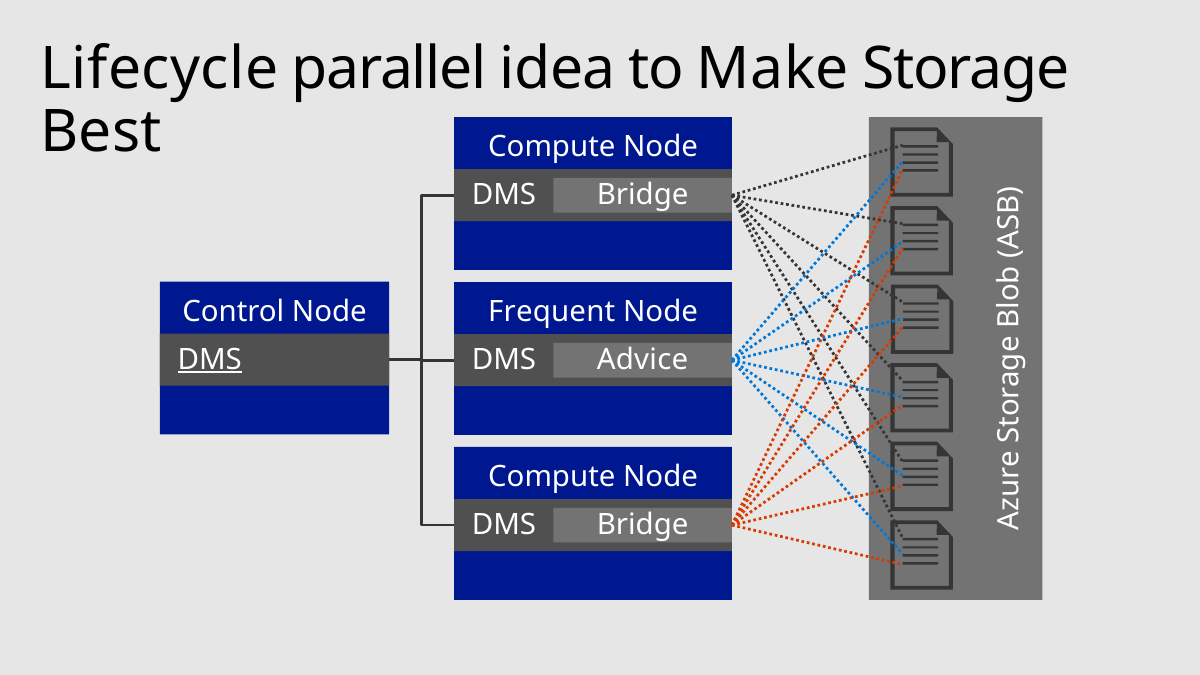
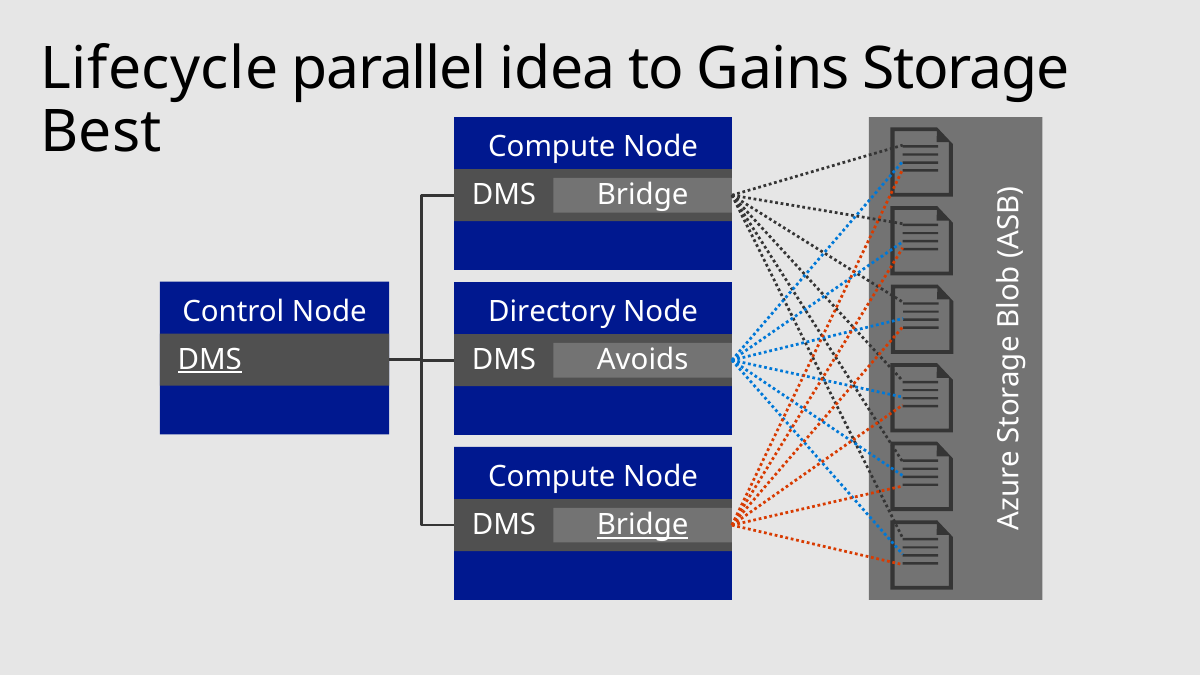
Make: Make -> Gains (773, 69)
Frequent: Frequent -> Directory (552, 312)
Advice: Advice -> Avoids (643, 360)
Bridge underline: none -> present (643, 525)
